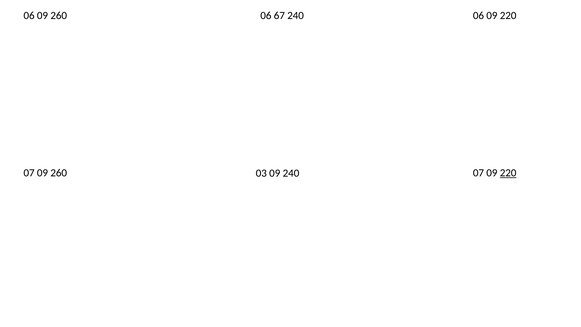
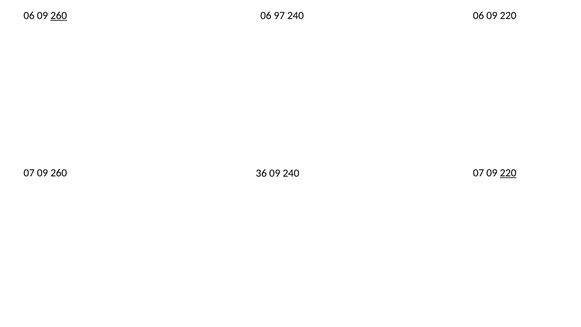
260 underline: none -> present (59, 16)
67: 67 -> 97 (279, 16)
03: 03 -> 36 (261, 173)
